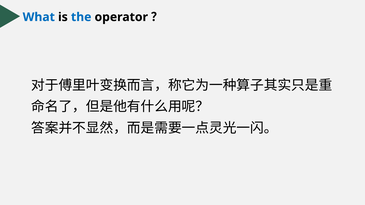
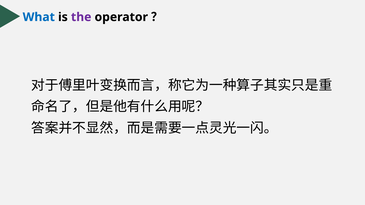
the colour: blue -> purple (81, 17)
